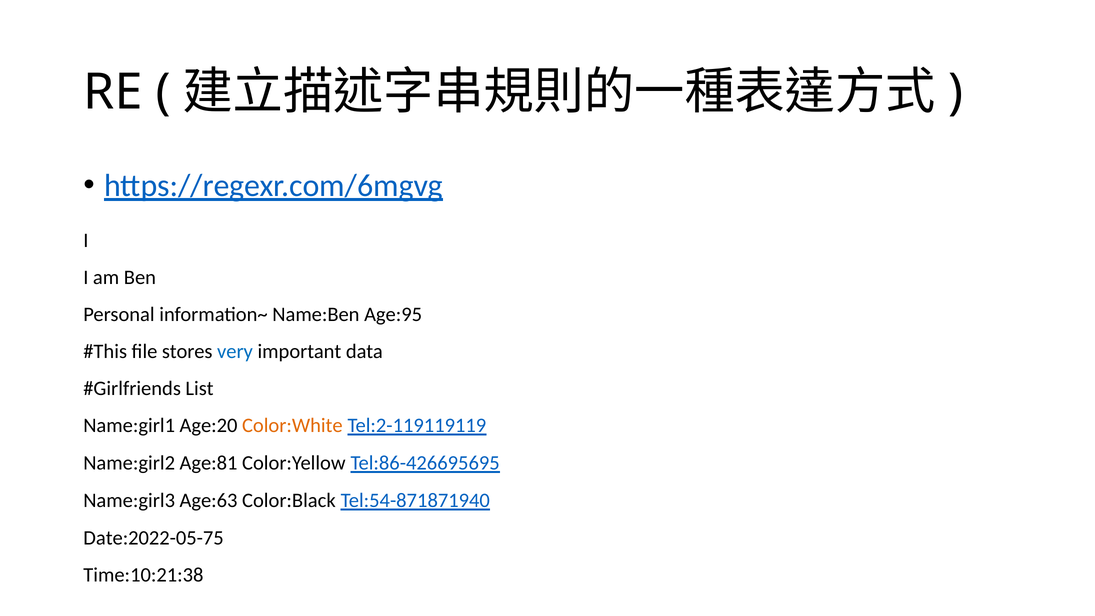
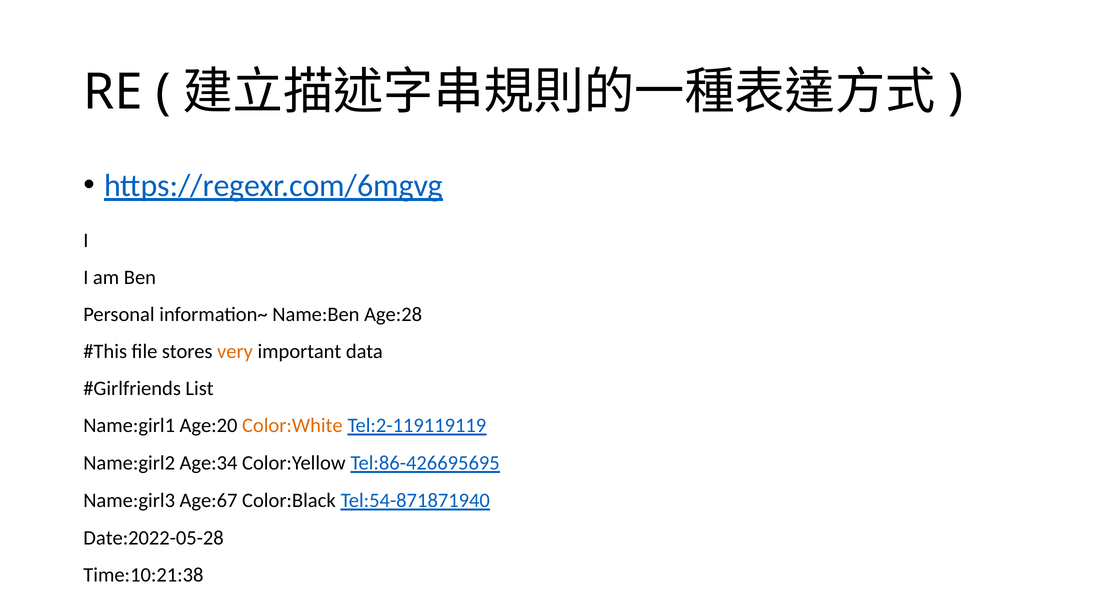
Age:95: Age:95 -> Age:28 (393, 314)
very colour: blue -> orange (235, 351)
Age:81: Age:81 -> Age:34 (208, 463)
Age:63: Age:63 -> Age:67 (208, 501)
Date:2022-05-75: Date:2022-05-75 -> Date:2022-05-28 (154, 538)
